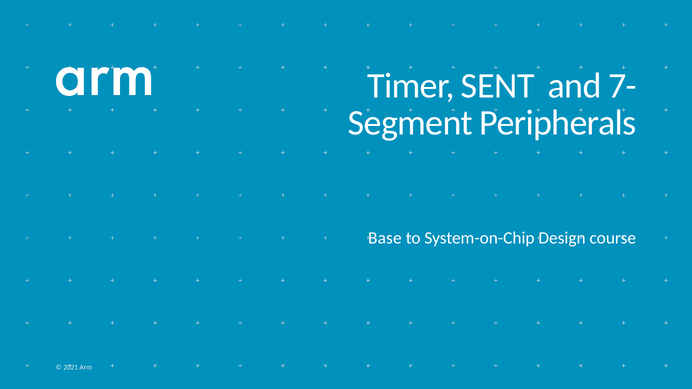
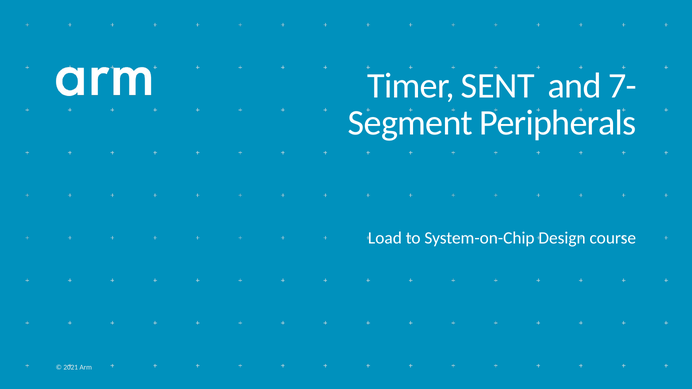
Base: Base -> Load (385, 238)
